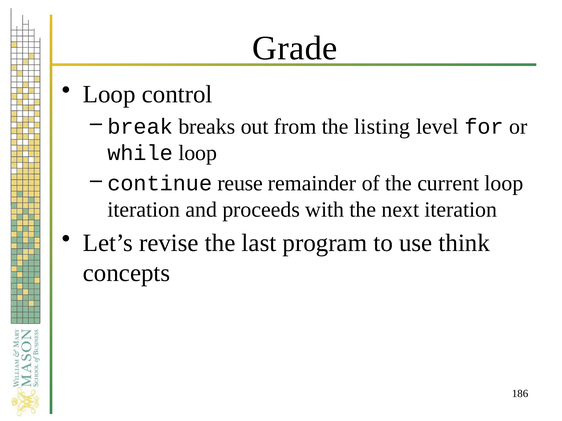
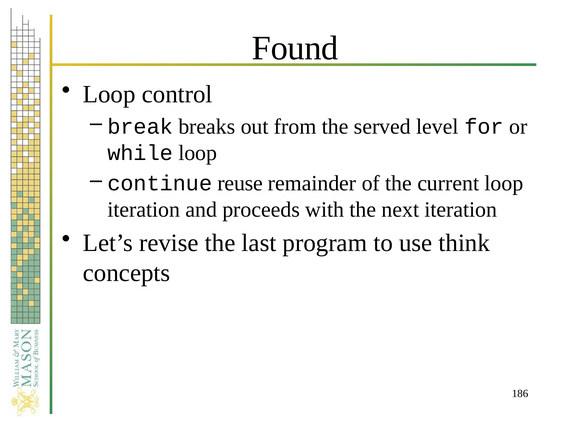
Grade: Grade -> Found (295, 48)
listing: listing -> served (382, 127)
